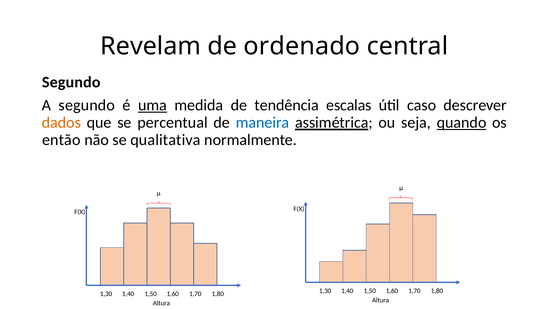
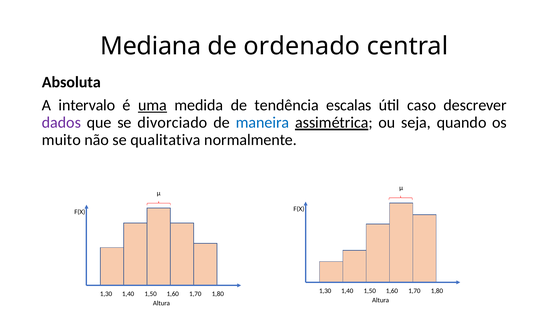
Revelam: Revelam -> Mediana (151, 46)
Segundo: Segundo -> Absoluta (71, 82)
A segundo: segundo -> intervalo (87, 105)
dados colour: orange -> purple (61, 123)
percentual: percentual -> divorciado (173, 123)
quando underline: present -> none (462, 123)
então: então -> muito (61, 140)
